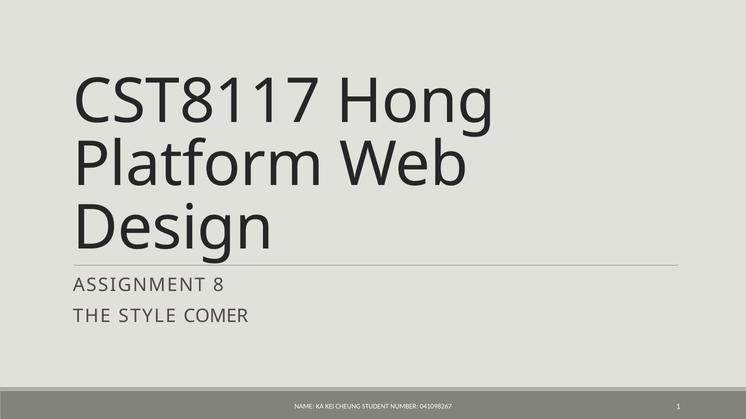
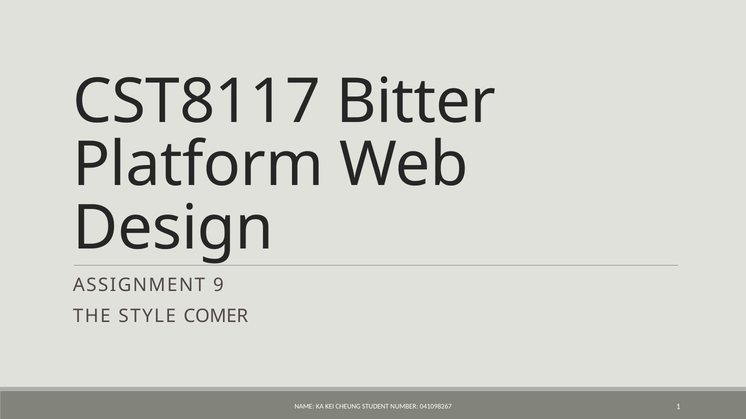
Hong: Hong -> Bitter (416, 102)
8: 8 -> 9 (218, 285)
